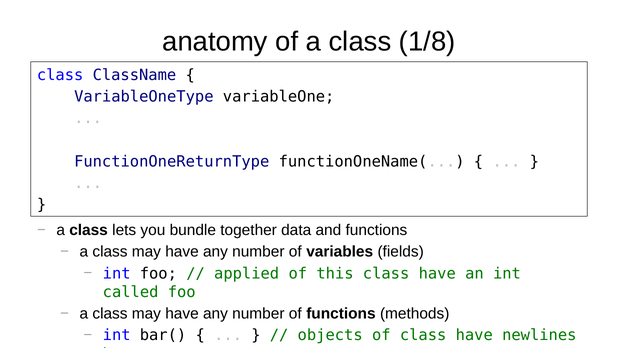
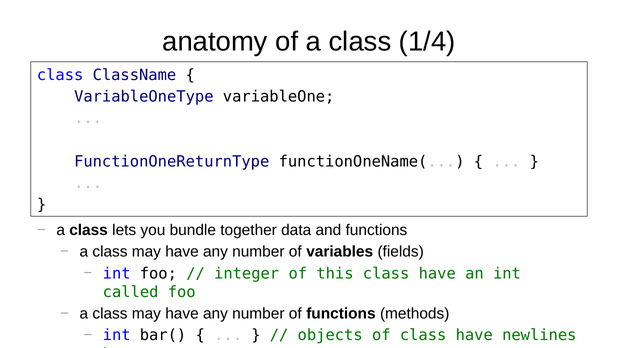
1/8: 1/8 -> 1/4 (427, 42)
applied: applied -> integer (247, 273)
